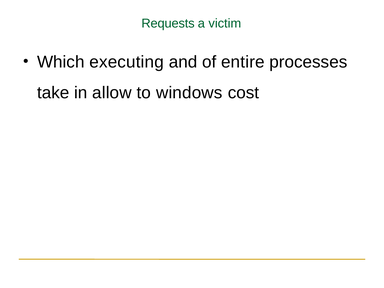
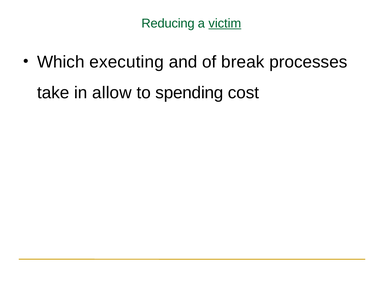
Requests: Requests -> Reducing (168, 23)
victim underline: none -> present (225, 23)
entire: entire -> break (243, 62)
windows: windows -> spending (189, 93)
